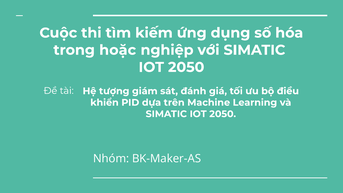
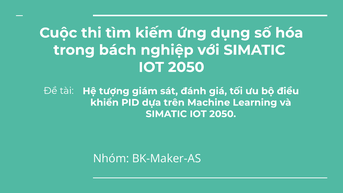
hoặc: hoặc -> bách (118, 50)
